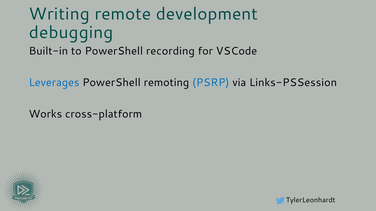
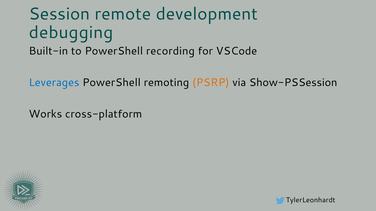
Writing: Writing -> Session (59, 14)
PSRP colour: blue -> orange (211, 83)
Links-PSSession: Links-PSSession -> Show-PSSession (293, 83)
